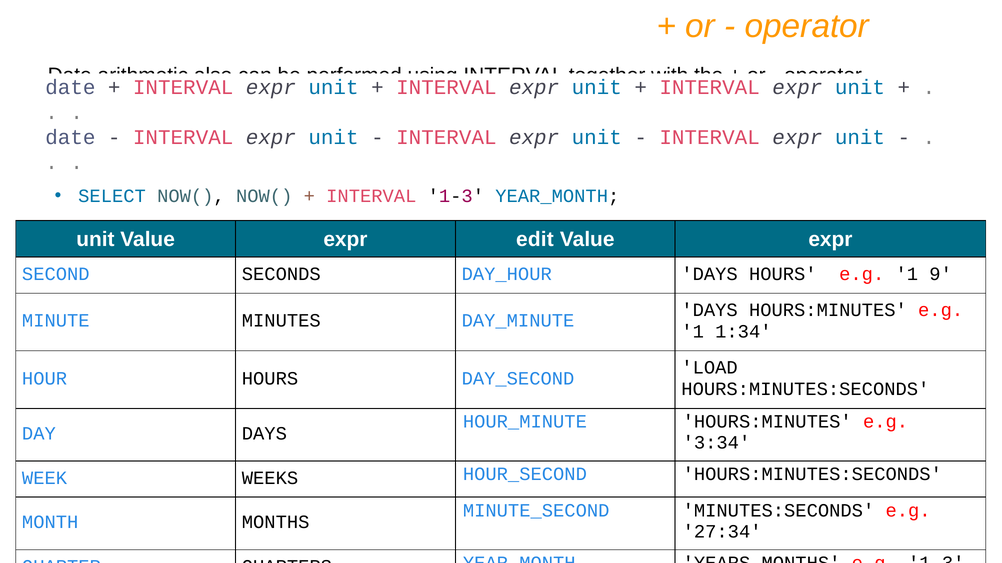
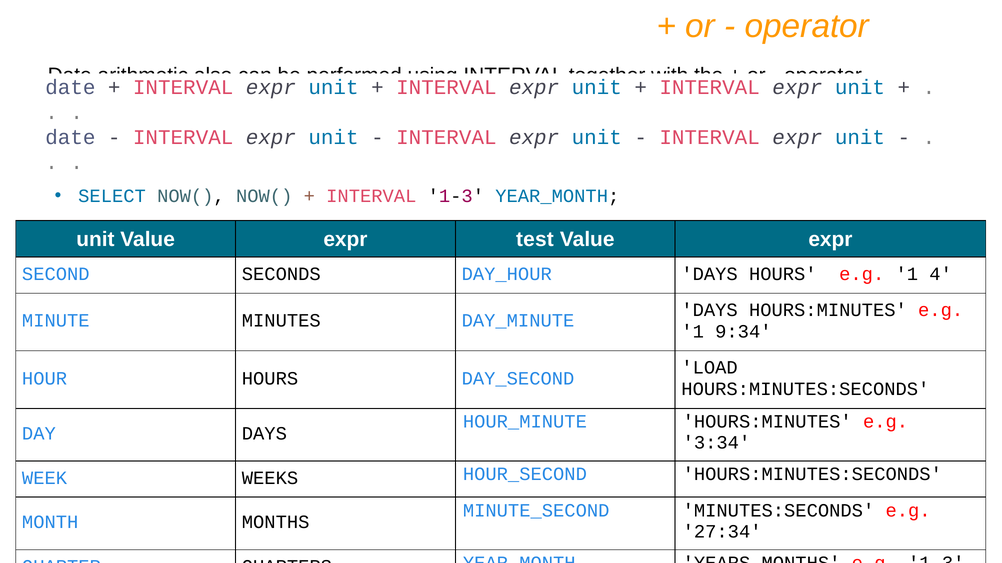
edit: edit -> test (535, 239)
9: 9 -> 4 (941, 274)
1:34: 1:34 -> 9:34 (743, 332)
